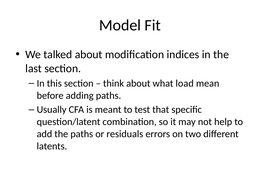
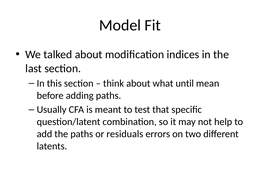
load: load -> until (185, 83)
